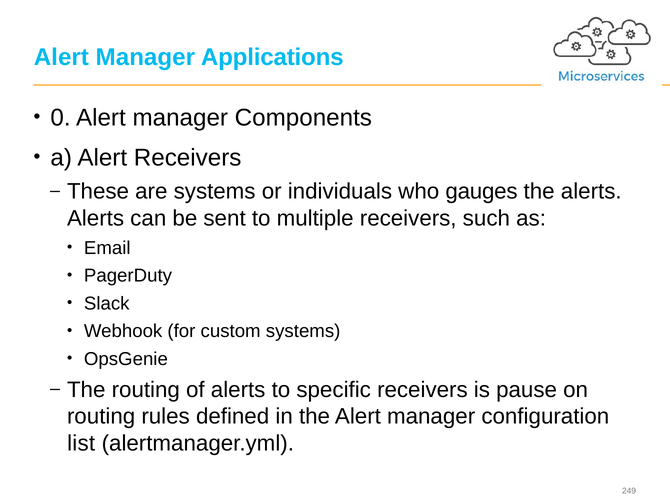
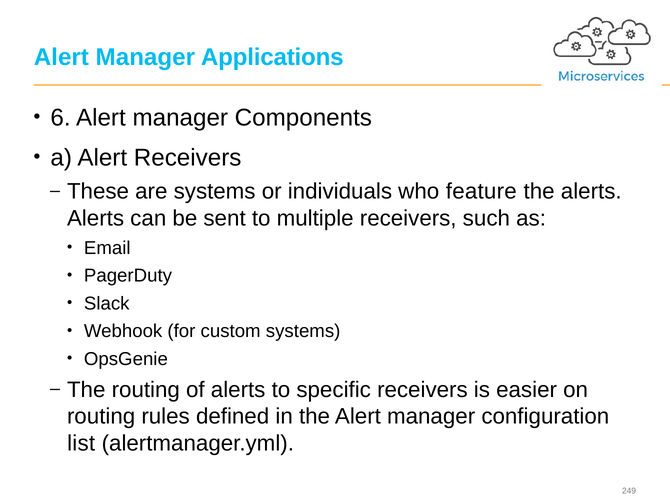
0: 0 -> 6 (61, 117)
gauges: gauges -> feature (481, 191)
pause: pause -> easier (527, 389)
